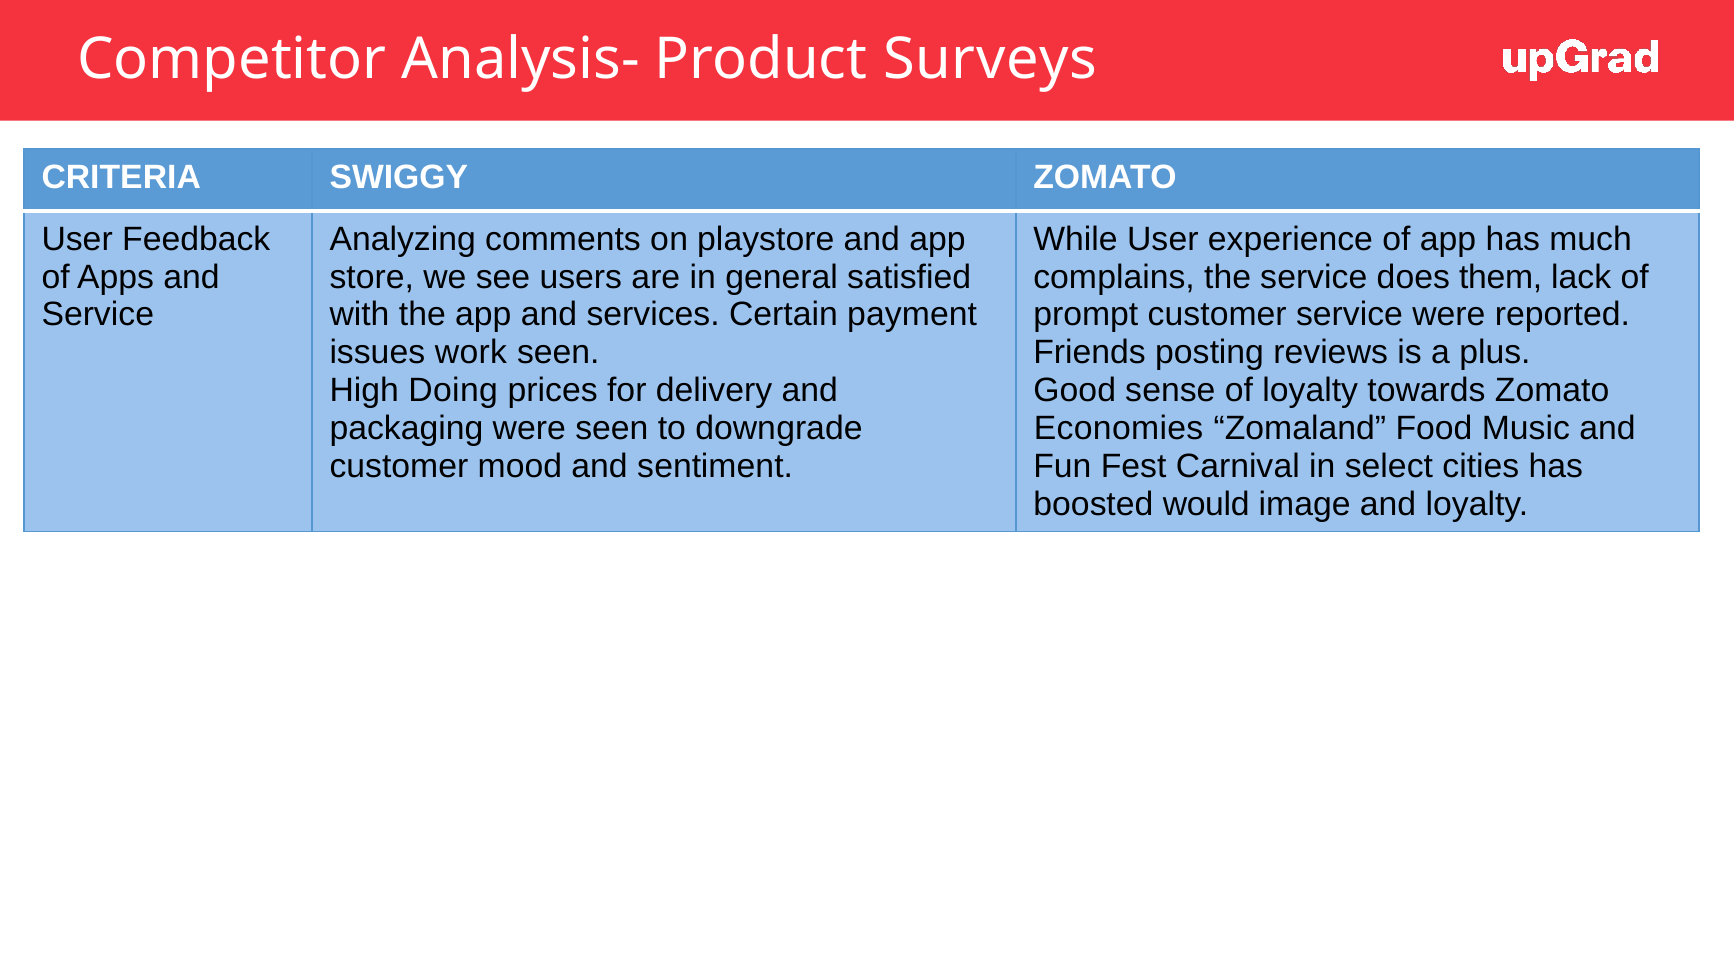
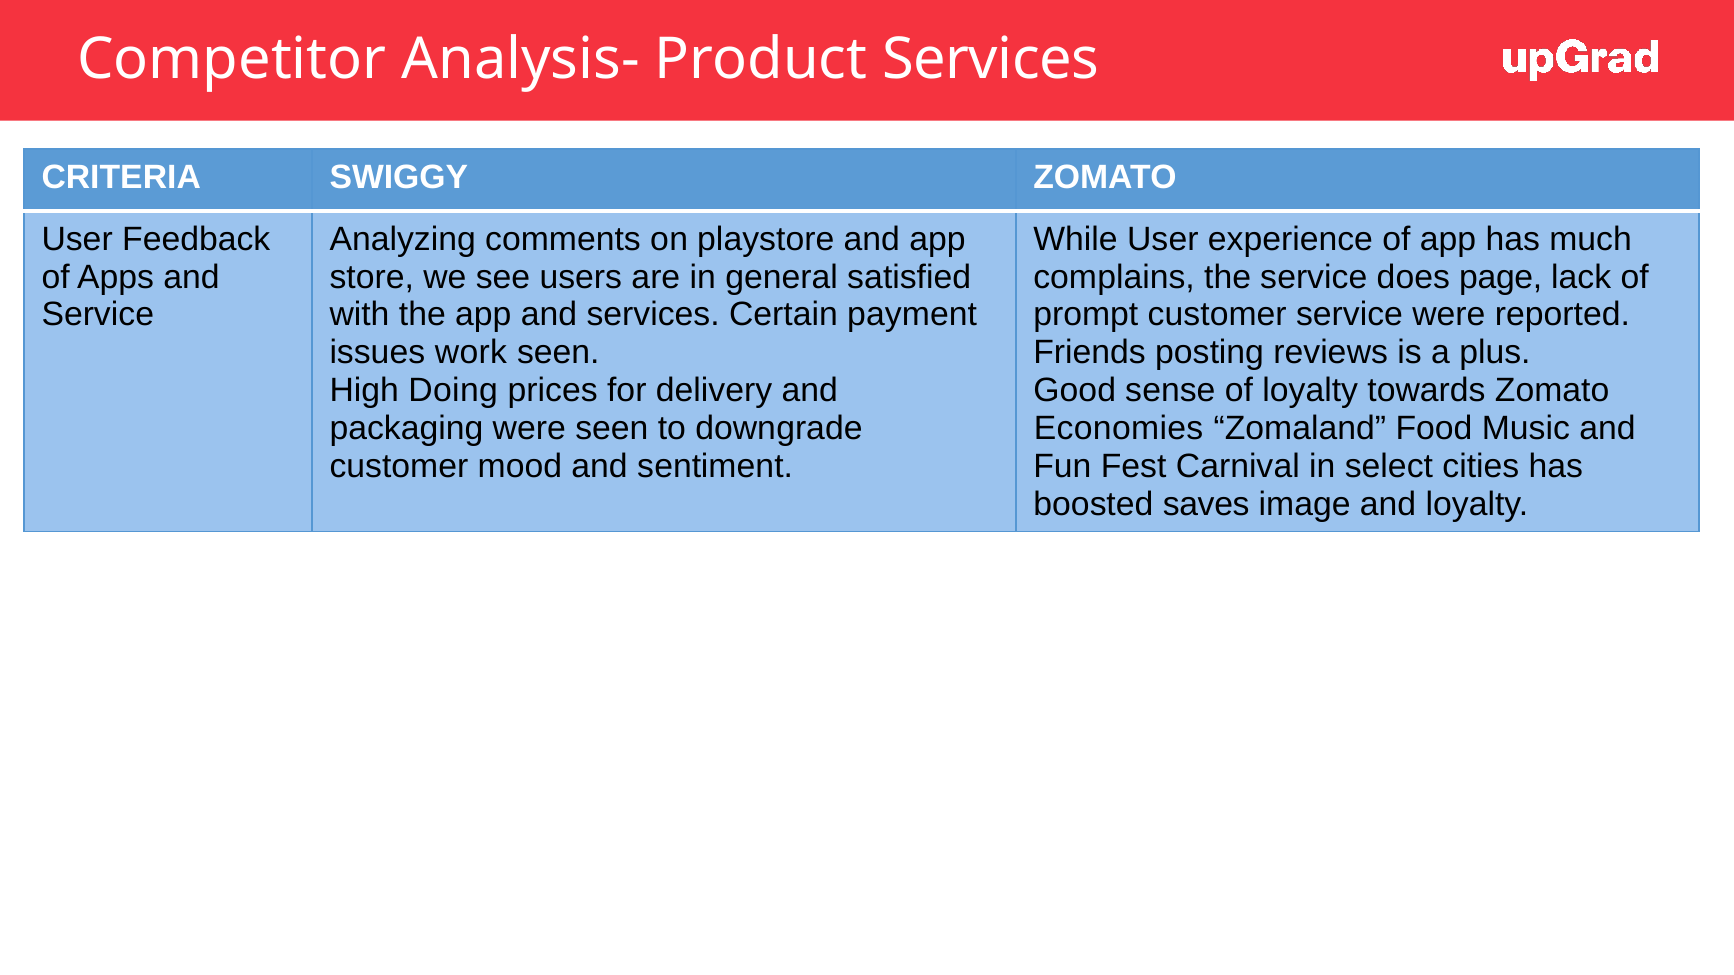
Product Surveys: Surveys -> Services (991, 59)
them: them -> page (1501, 277)
would: would -> saves (1206, 504)
